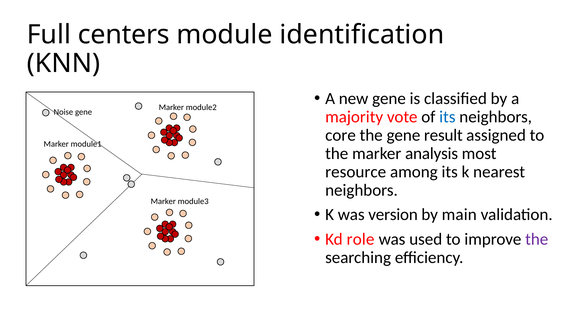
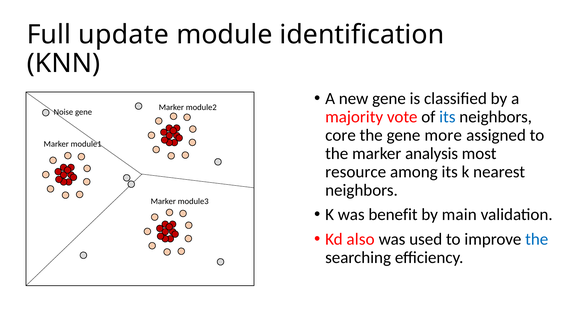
centers: centers -> update (124, 35)
result: result -> more (443, 135)
version: version -> benefit (393, 215)
role: role -> also (361, 239)
the colour: purple -> blue (537, 239)
